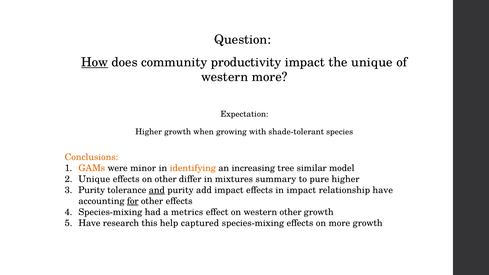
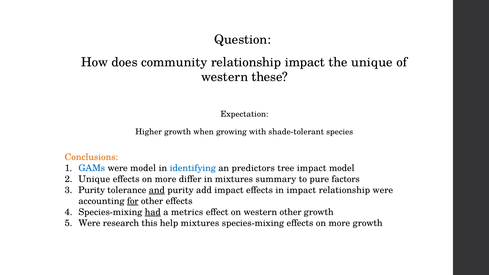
How underline: present -> none (95, 62)
community productivity: productivity -> relationship (246, 62)
western more: more -> these (270, 77)
GAMs colour: orange -> blue (92, 168)
were minor: minor -> model (143, 168)
identifying colour: orange -> blue (193, 168)
increasing: increasing -> predictors (253, 168)
tree similar: similar -> impact (312, 168)
other: other -> more (166, 179)
pure higher: higher -> factors (346, 179)
relationship have: have -> were (383, 190)
had underline: none -> present (153, 212)
Have: Have -> Were (89, 223)
help captured: captured -> mixtures (200, 223)
